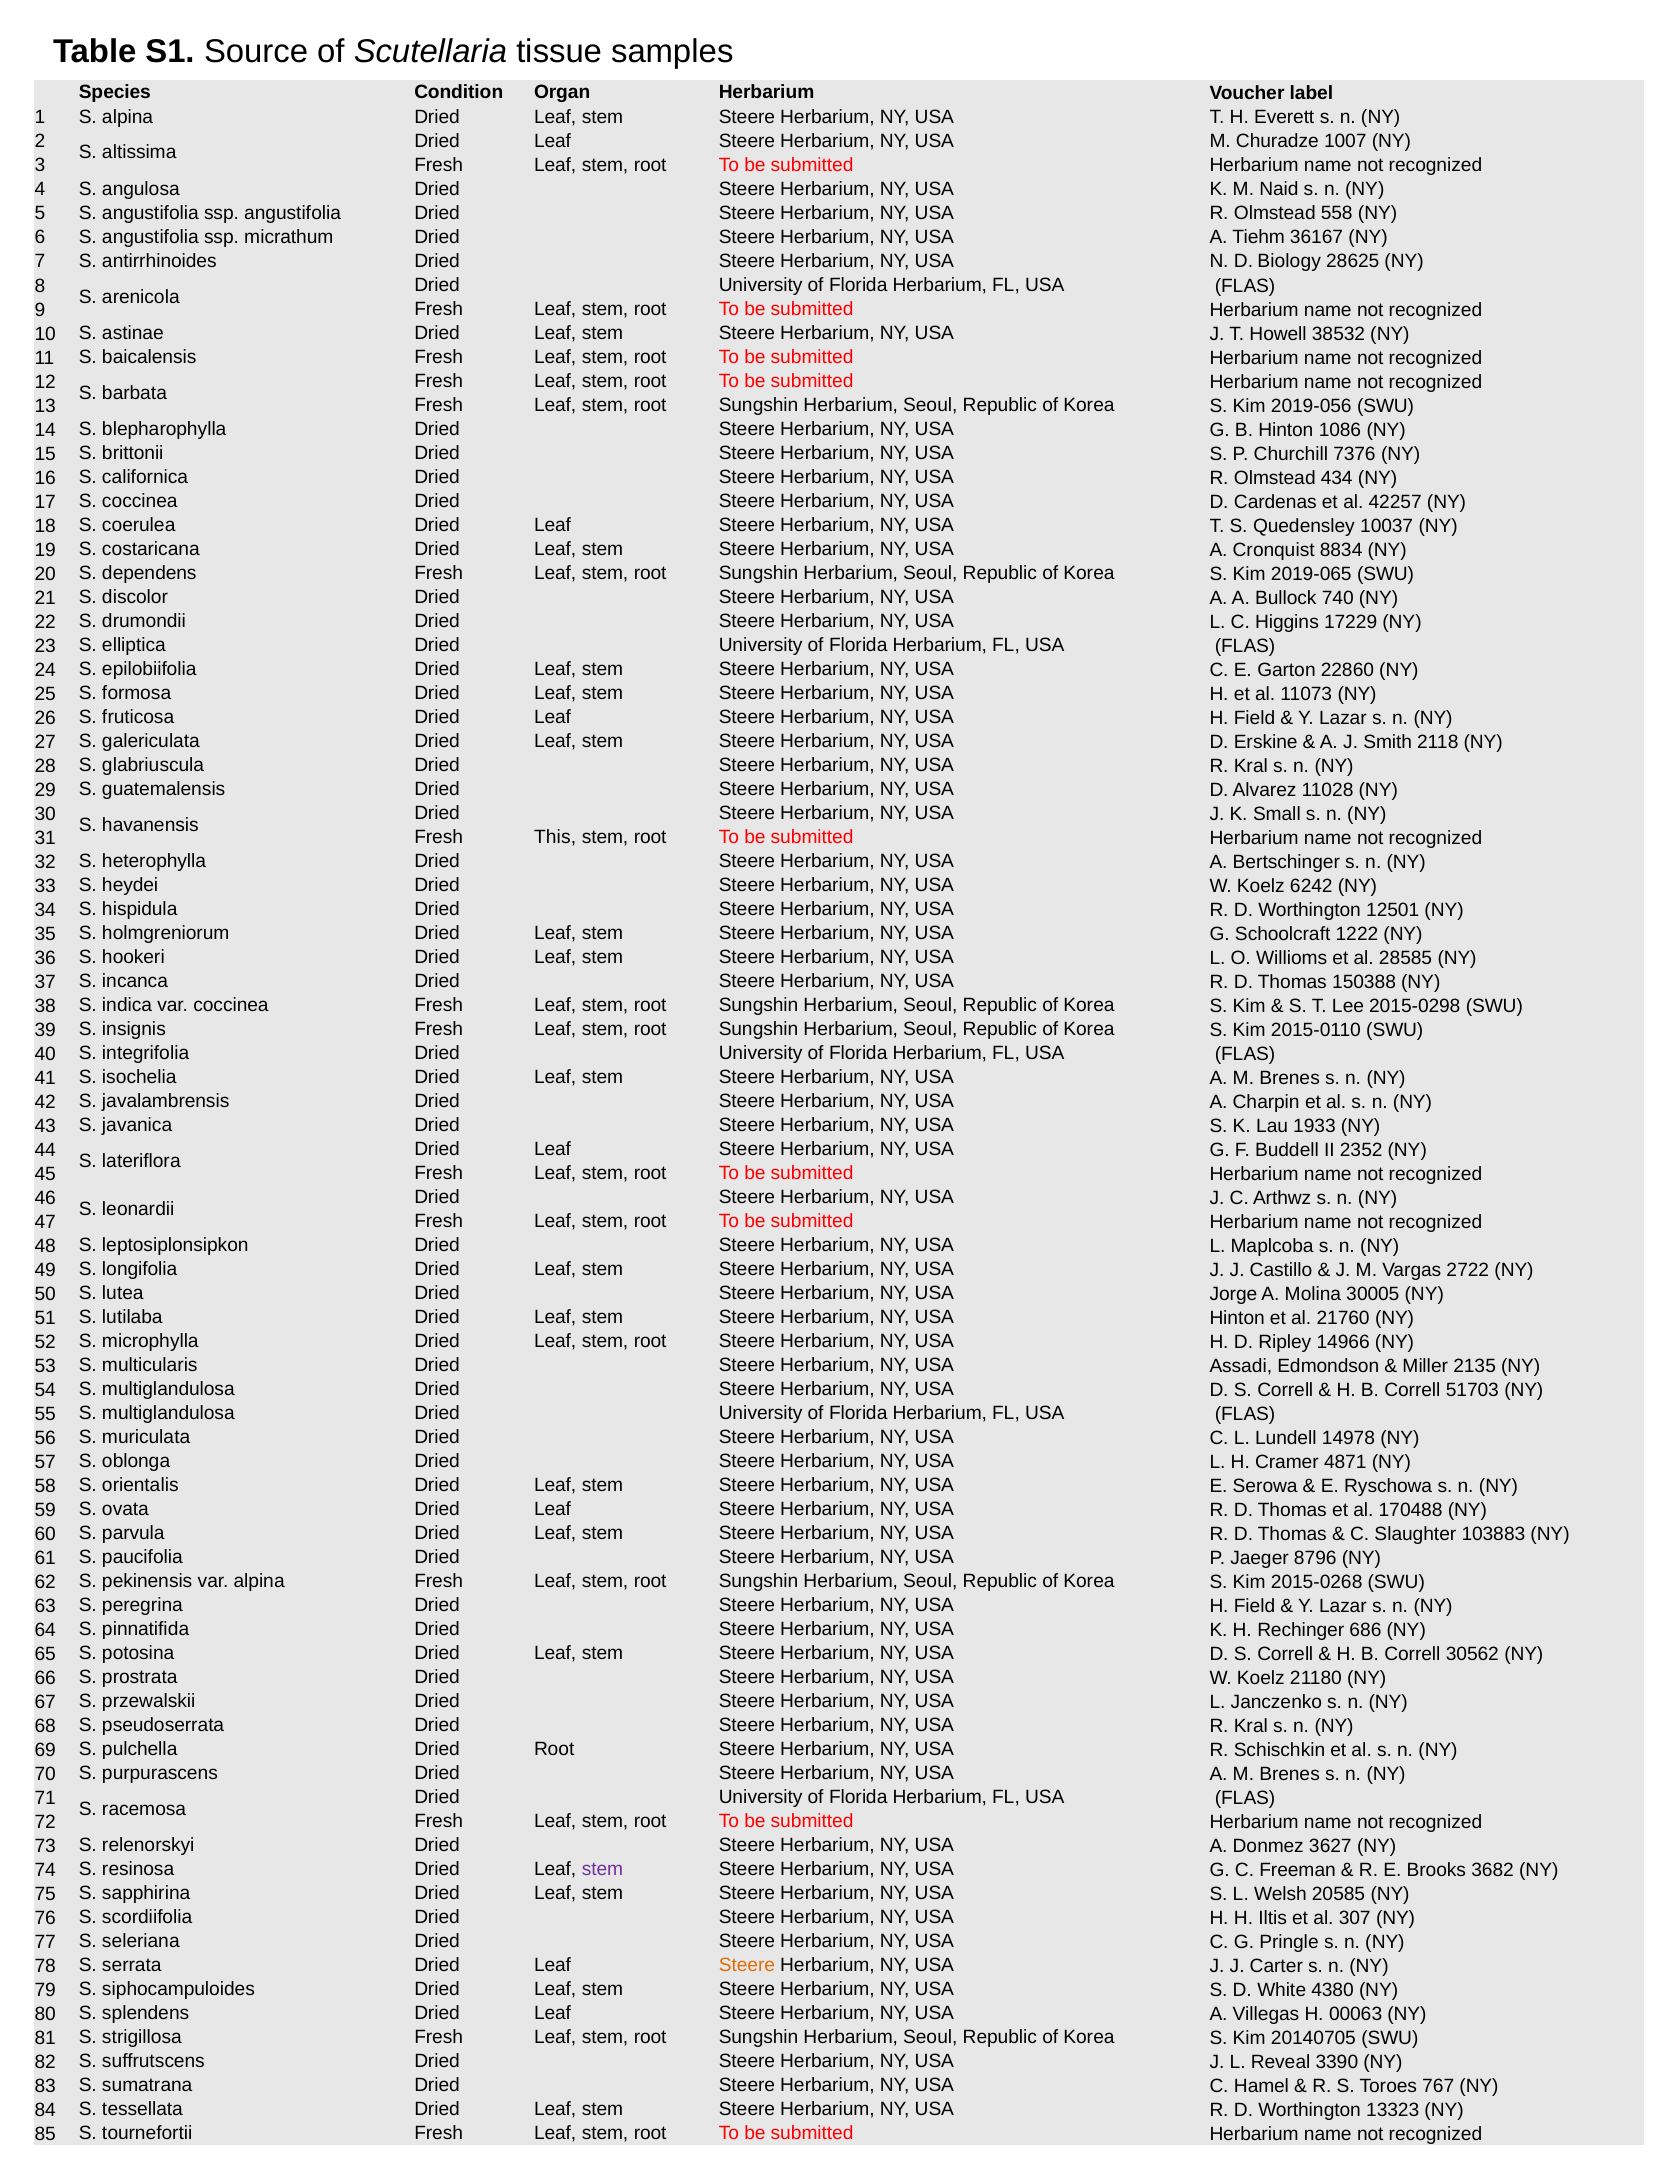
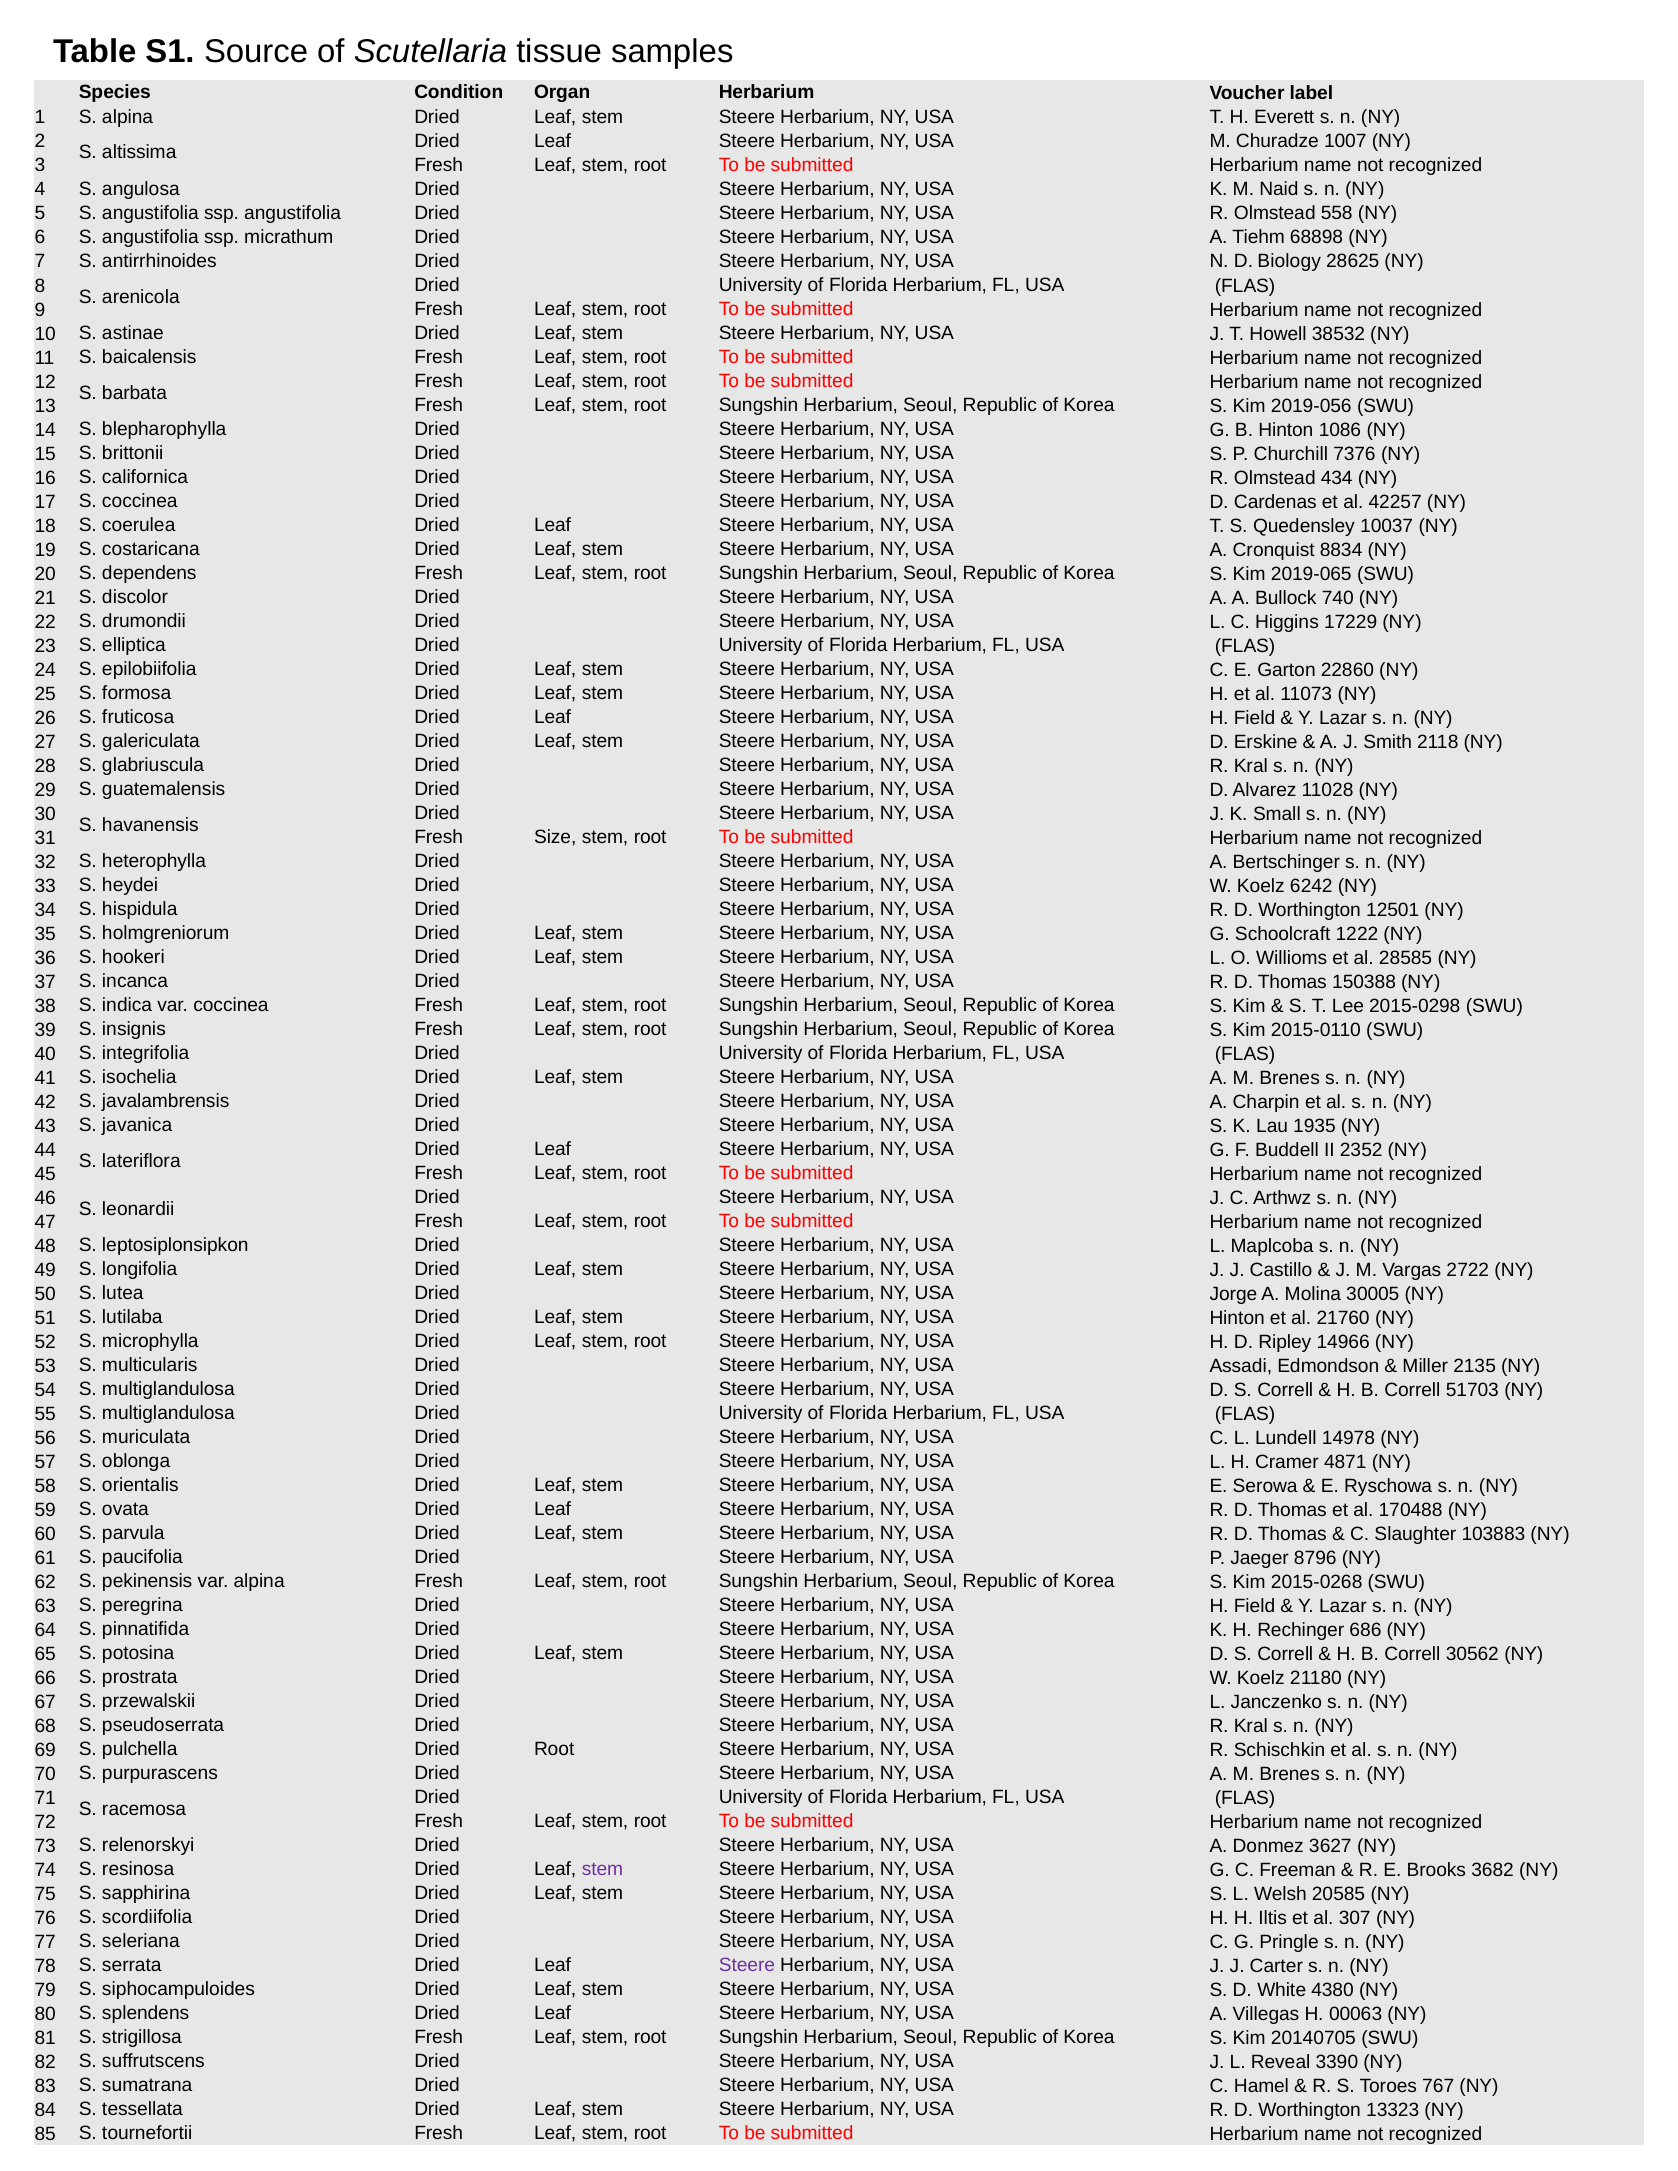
36167: 36167 -> 68898 (1317, 238)
This: This -> Size (555, 837)
1933: 1933 -> 1935 (1314, 1126)
Steere colour: orange -> purple (747, 1966)
